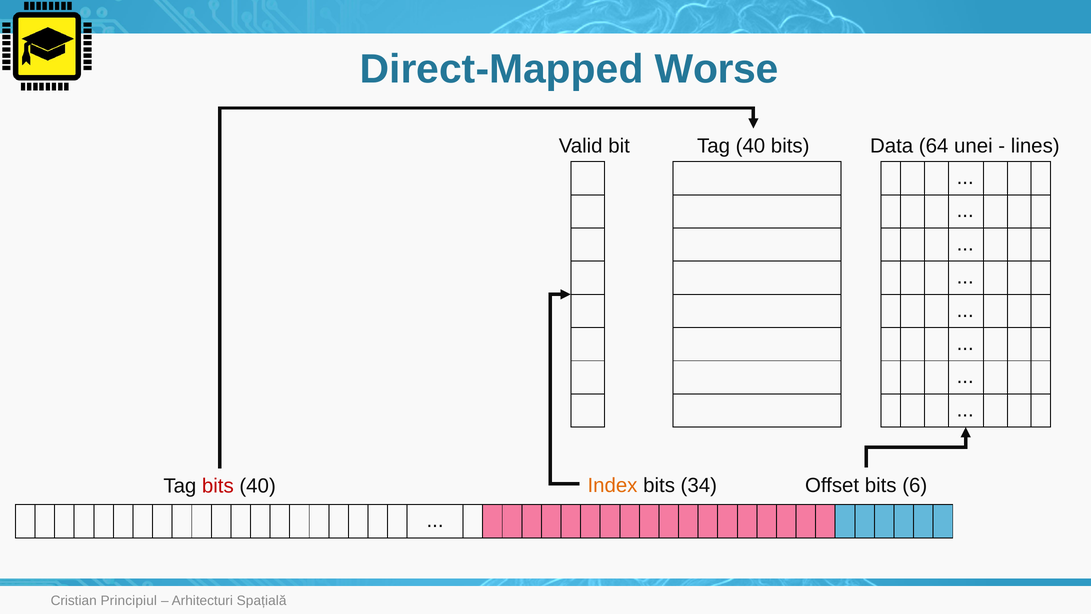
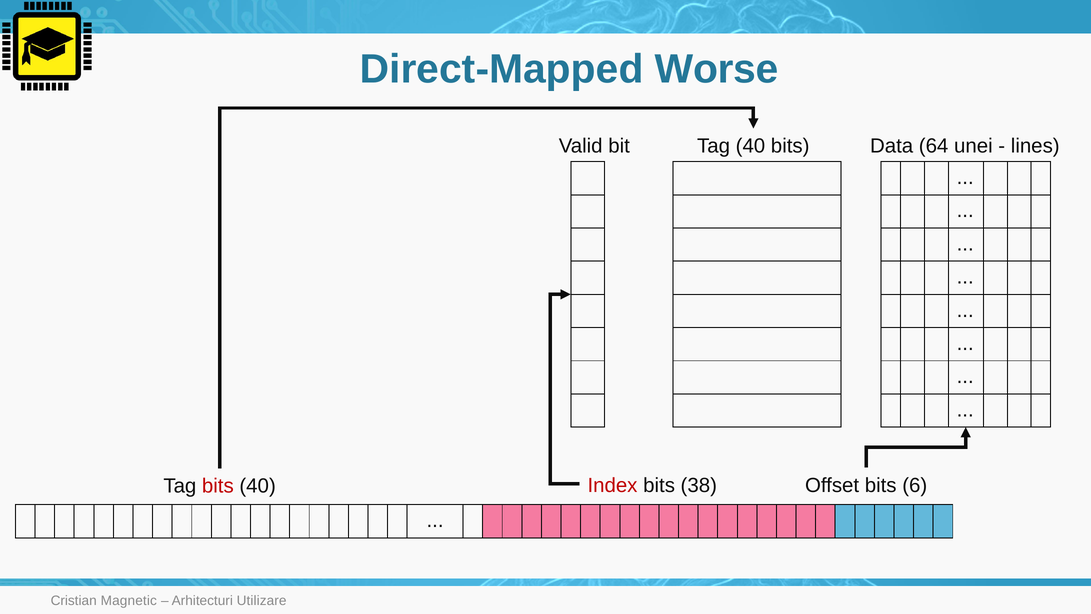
Index colour: orange -> red (613, 485)
34: 34 -> 38 (699, 485)
Principiul: Principiul -> Magnetic (129, 601)
Spațială: Spațială -> Utilizare (262, 601)
